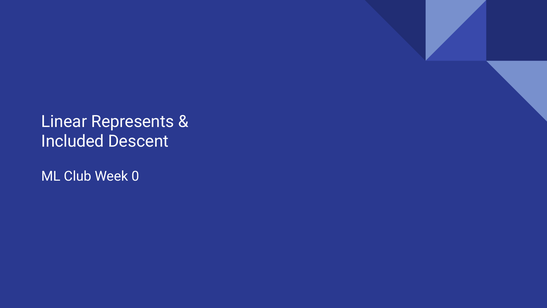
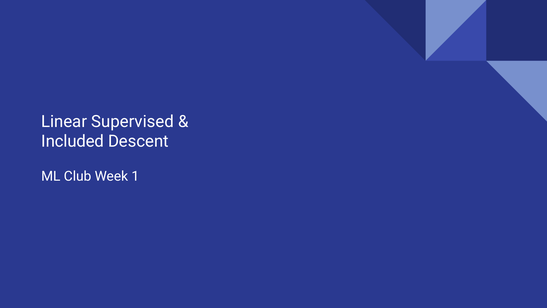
Represents: Represents -> Supervised (133, 122)
0: 0 -> 1 (135, 176)
